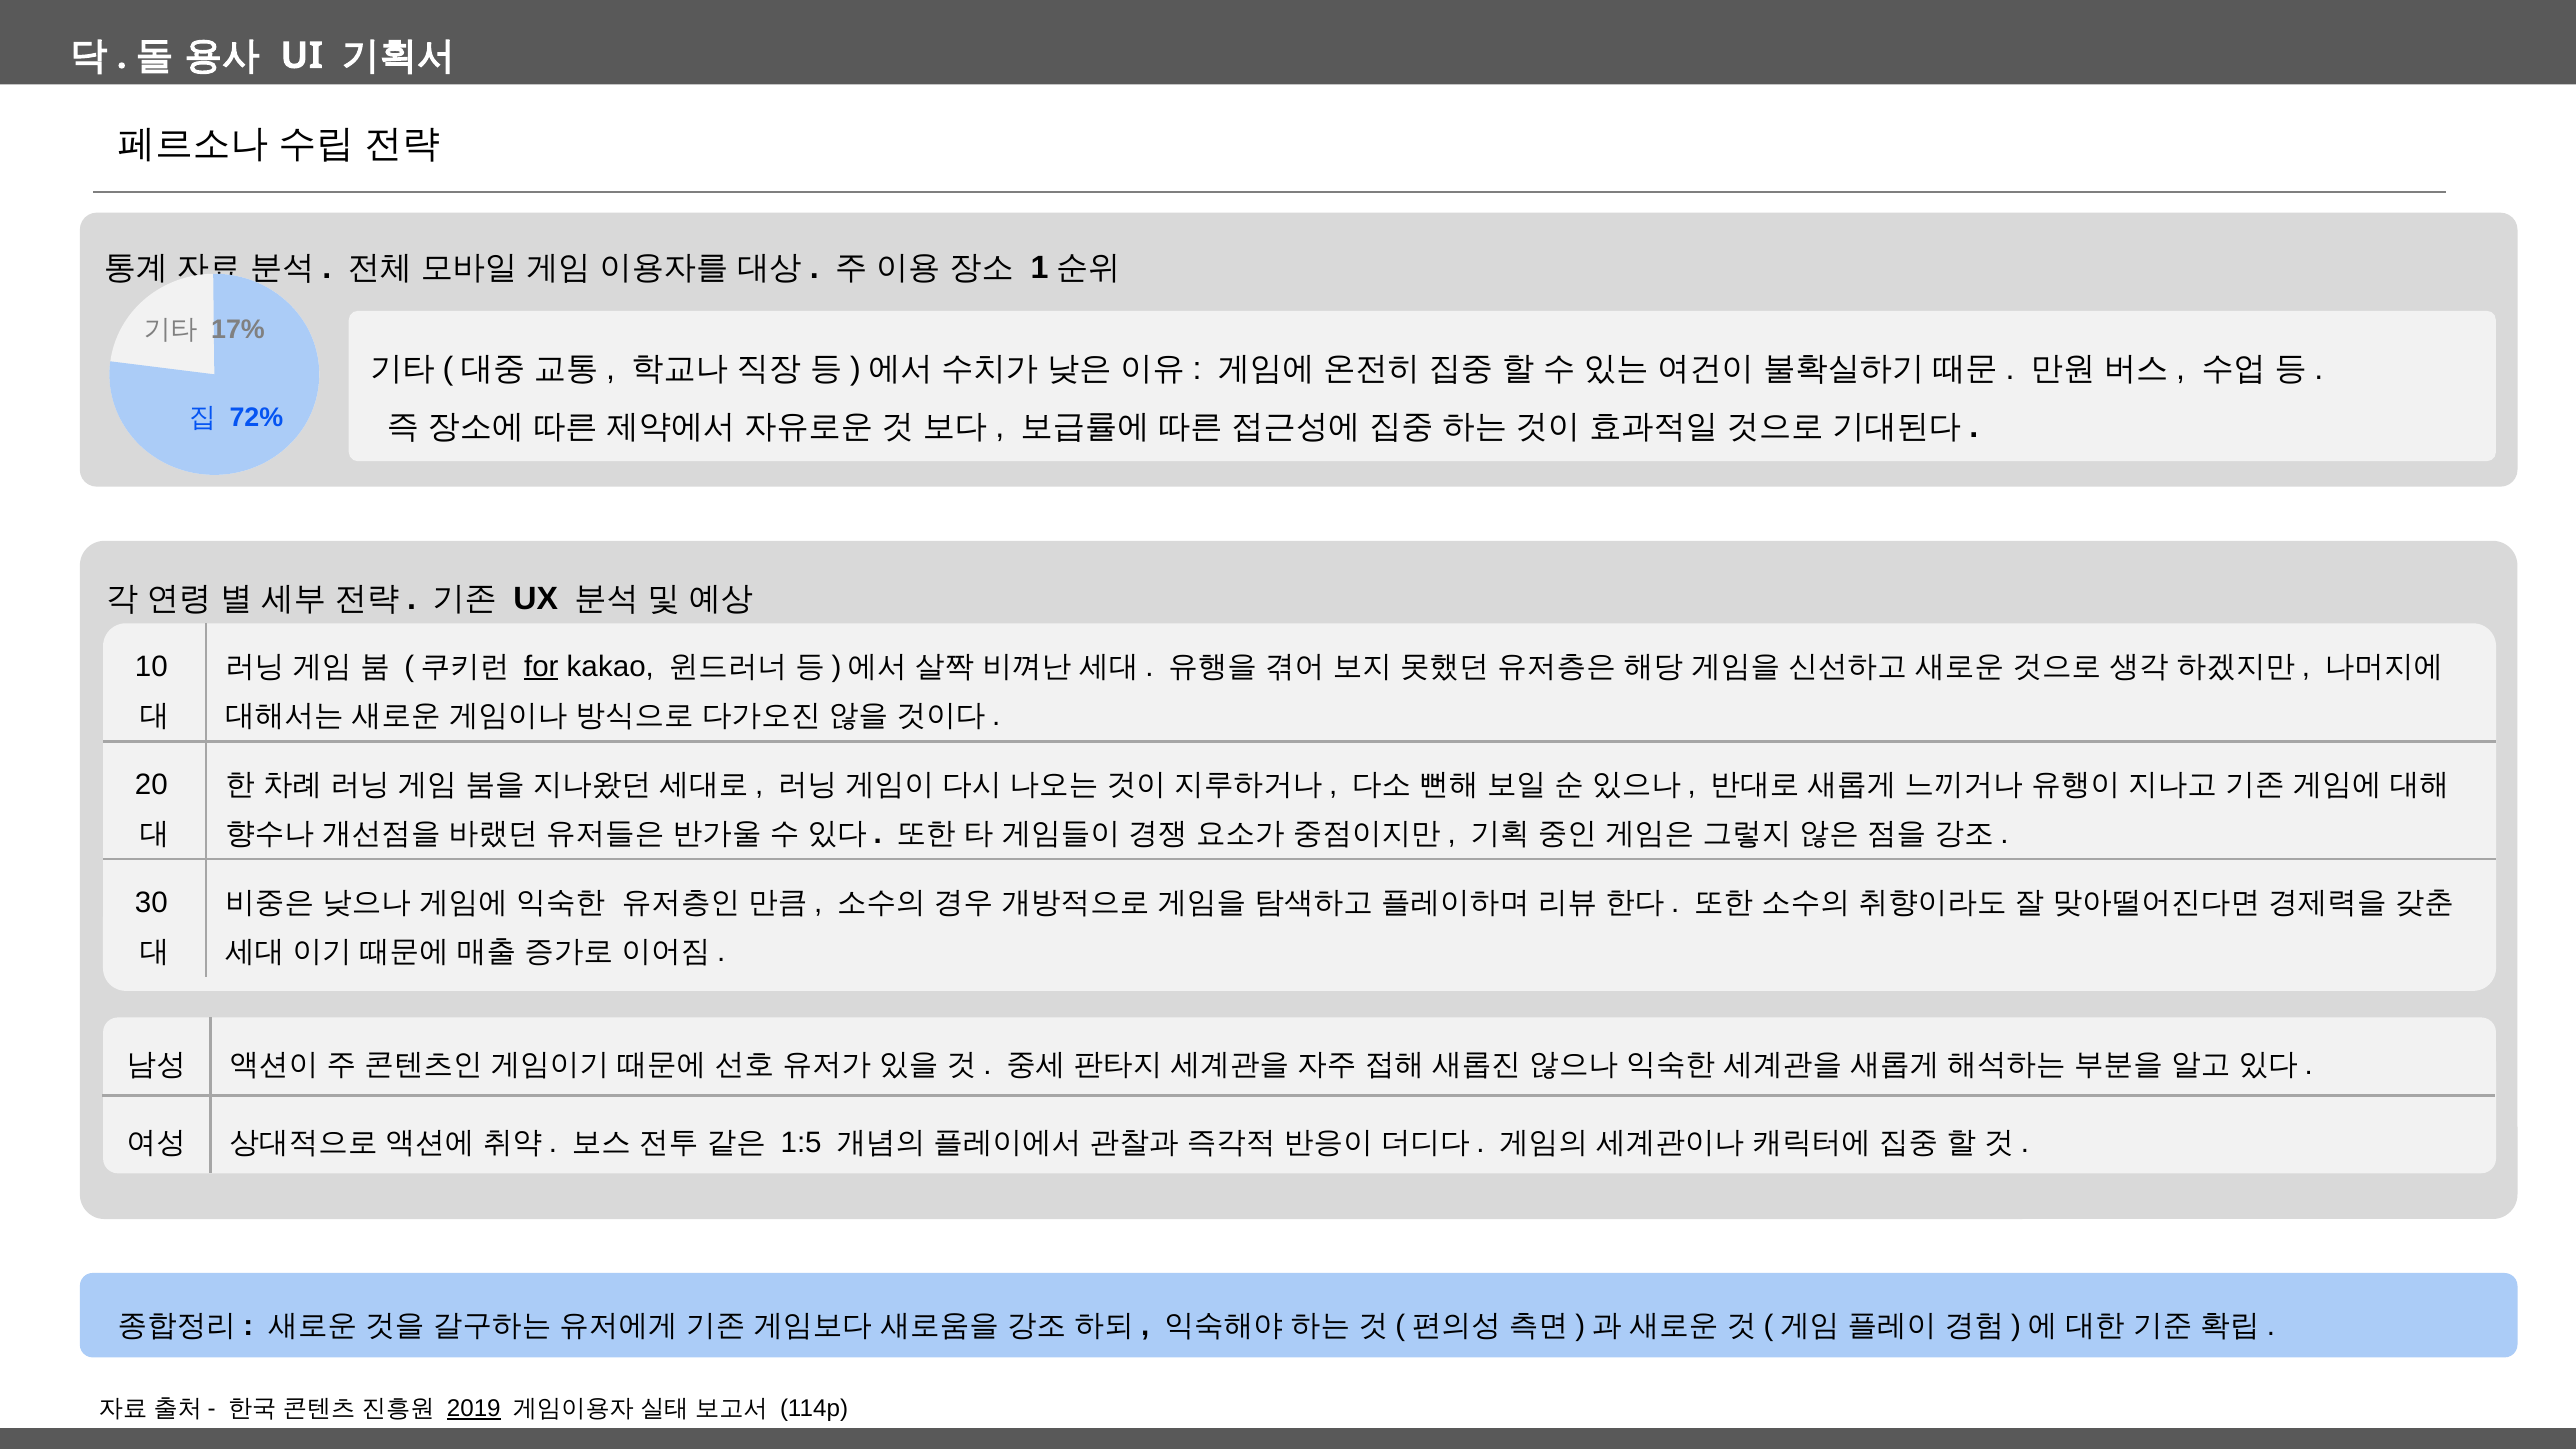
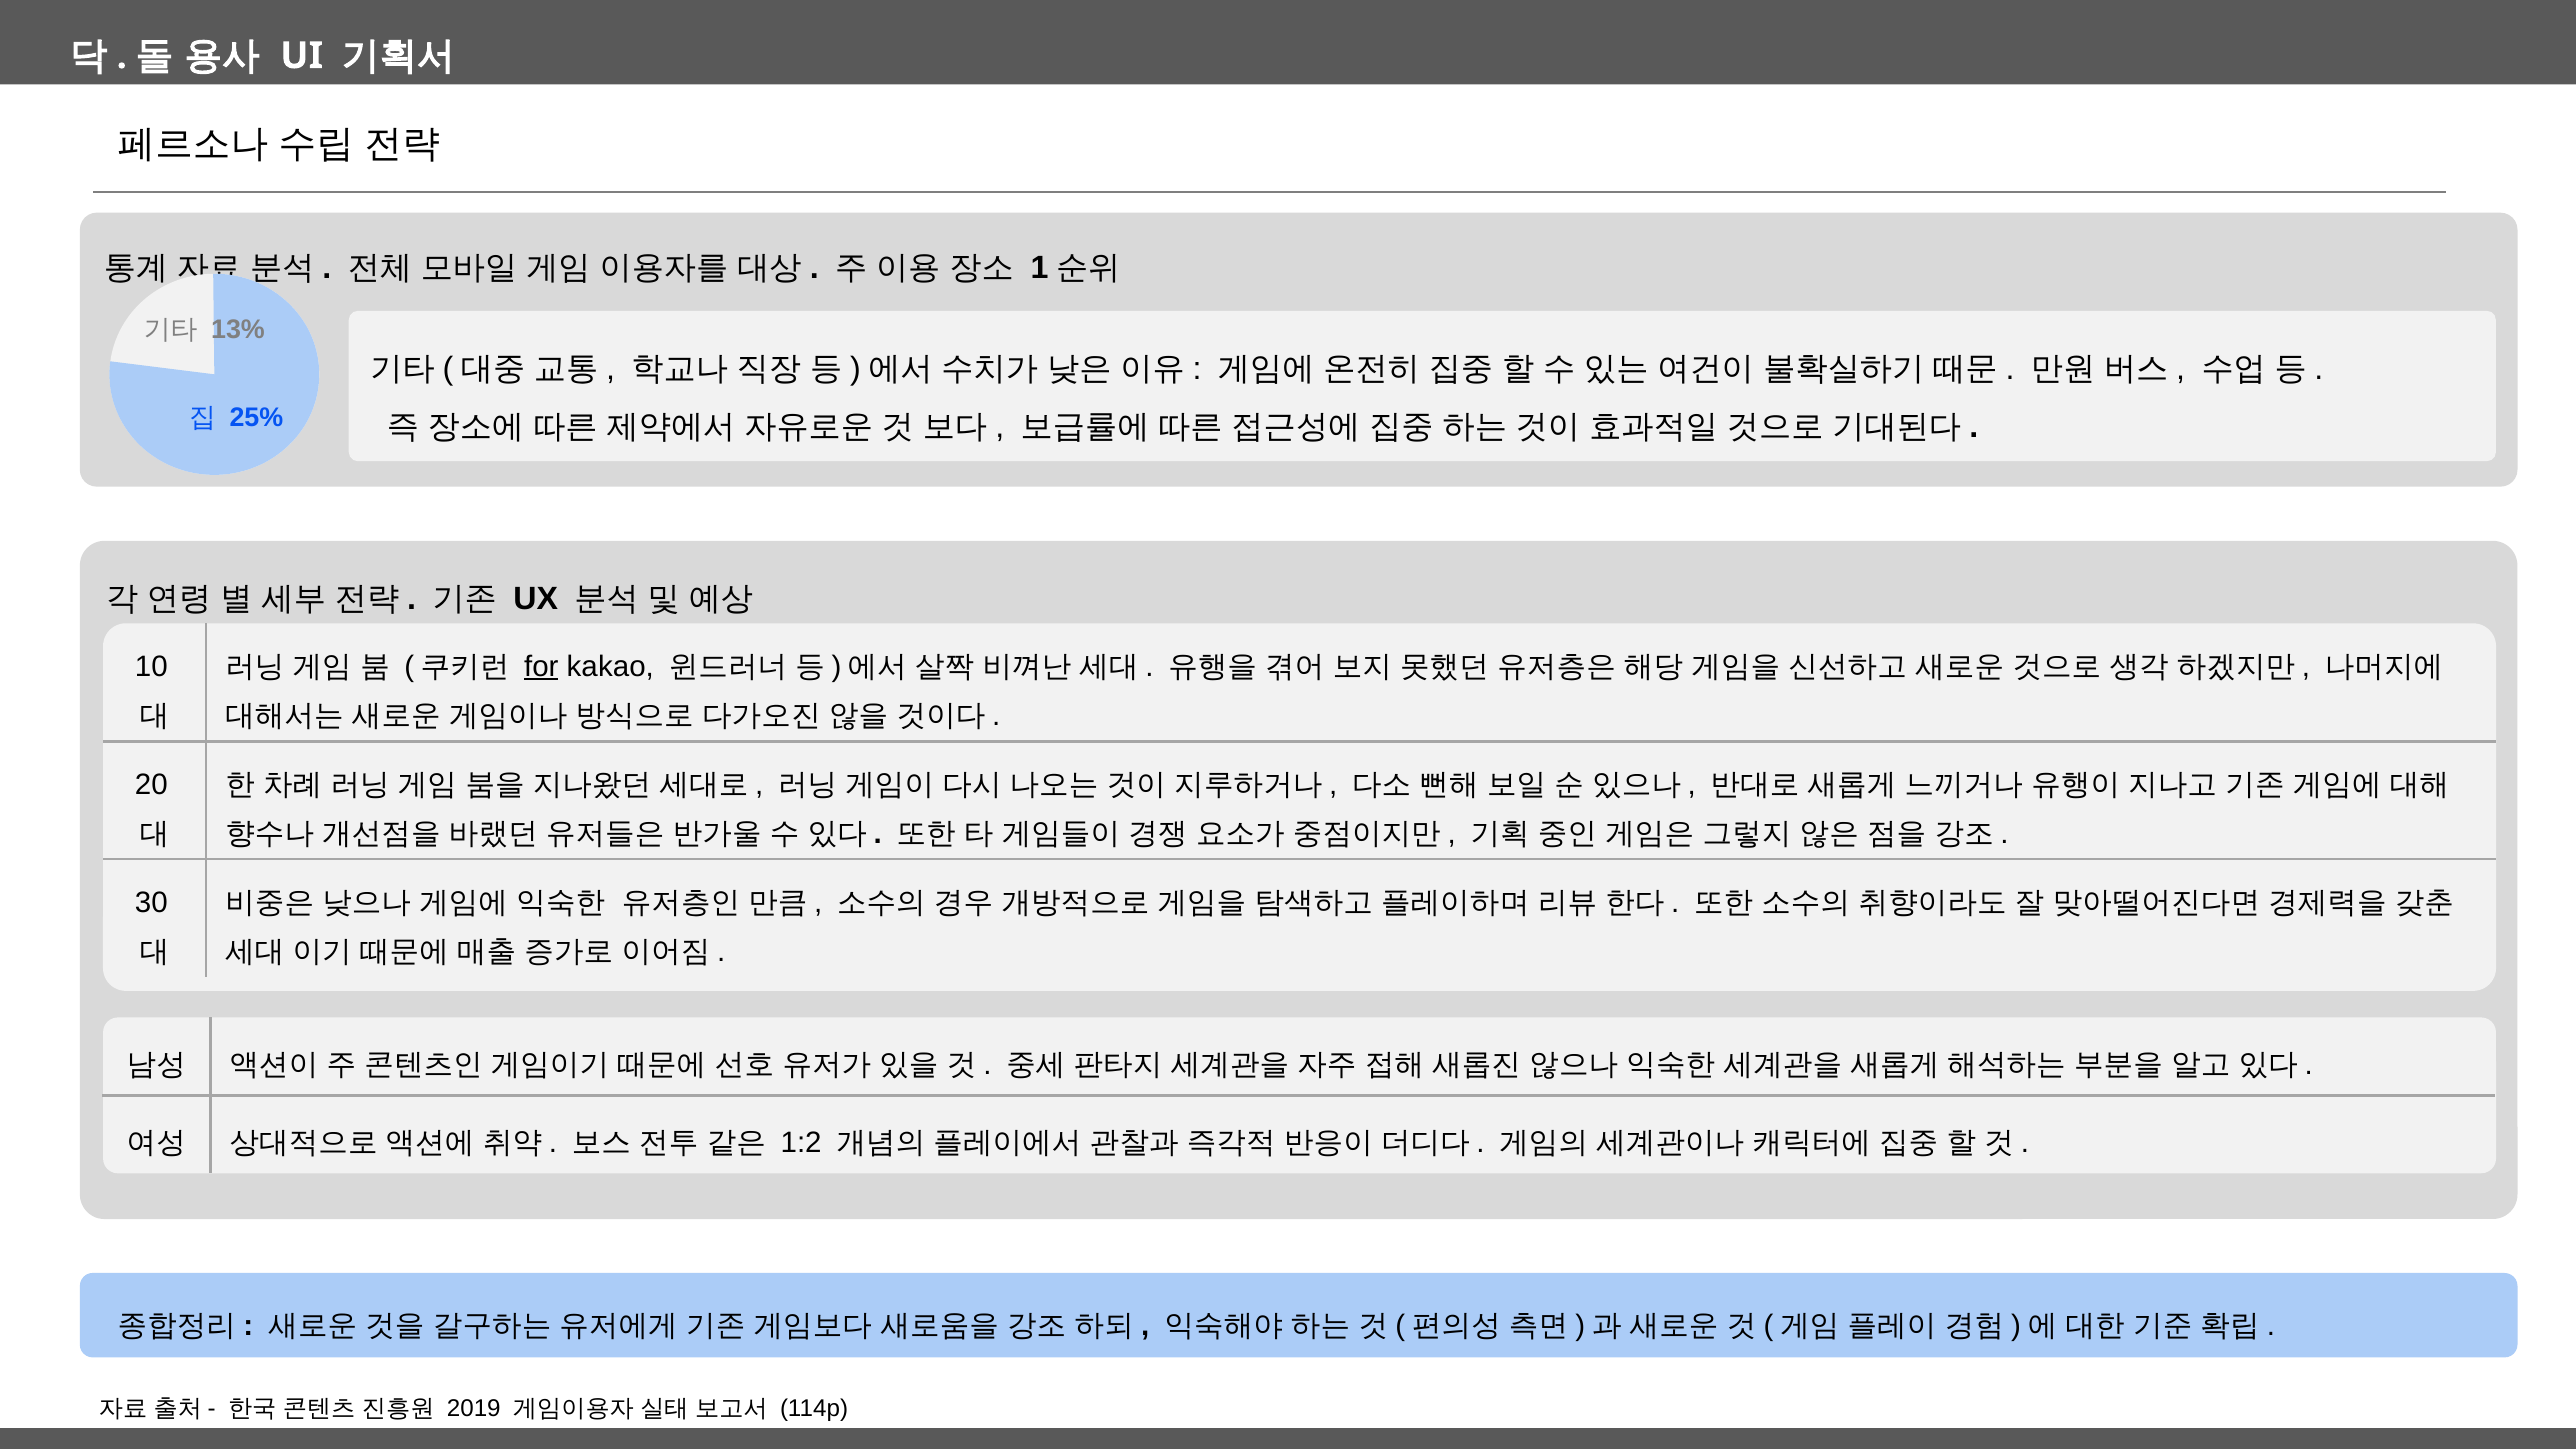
17%: 17% -> 13% (238, 329)
72%: 72% -> 25% (256, 417)
1:5: 1:5 -> 1:2 (801, 1143)
2019 underline: present -> none (474, 1409)
